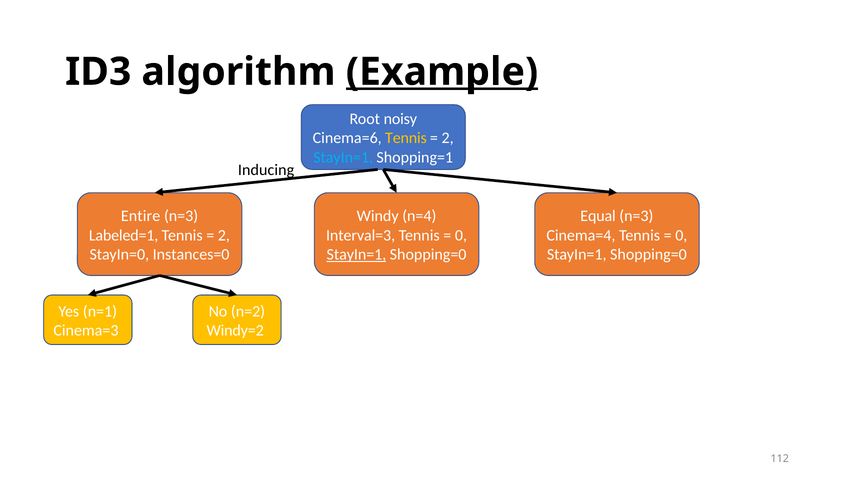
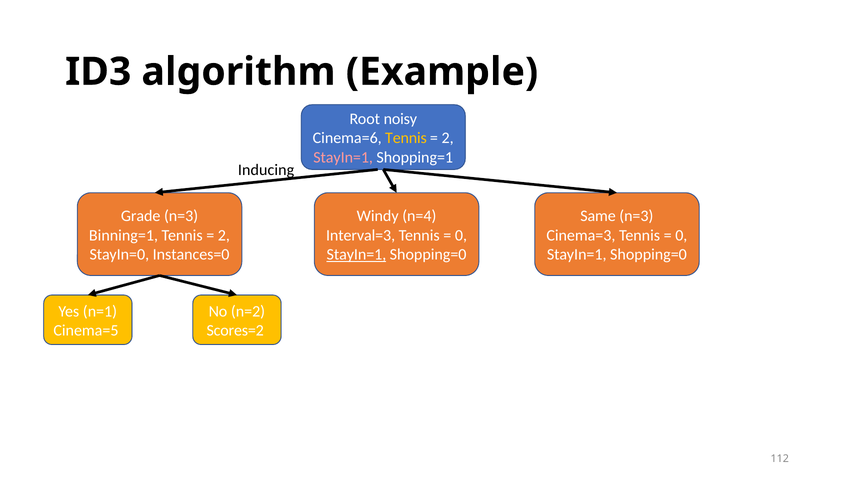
Example underline: present -> none (442, 72)
StayIn=1 colour: light blue -> pink (343, 157)
Entire: Entire -> Grade (141, 216)
Equal: Equal -> Same (598, 216)
Labeled=1: Labeled=1 -> Binning=1 (123, 235)
Cinema=4: Cinema=4 -> Cinema=3 (581, 235)
Cinema=3: Cinema=3 -> Cinema=5 (86, 330)
Windy=2: Windy=2 -> Scores=2 (235, 330)
